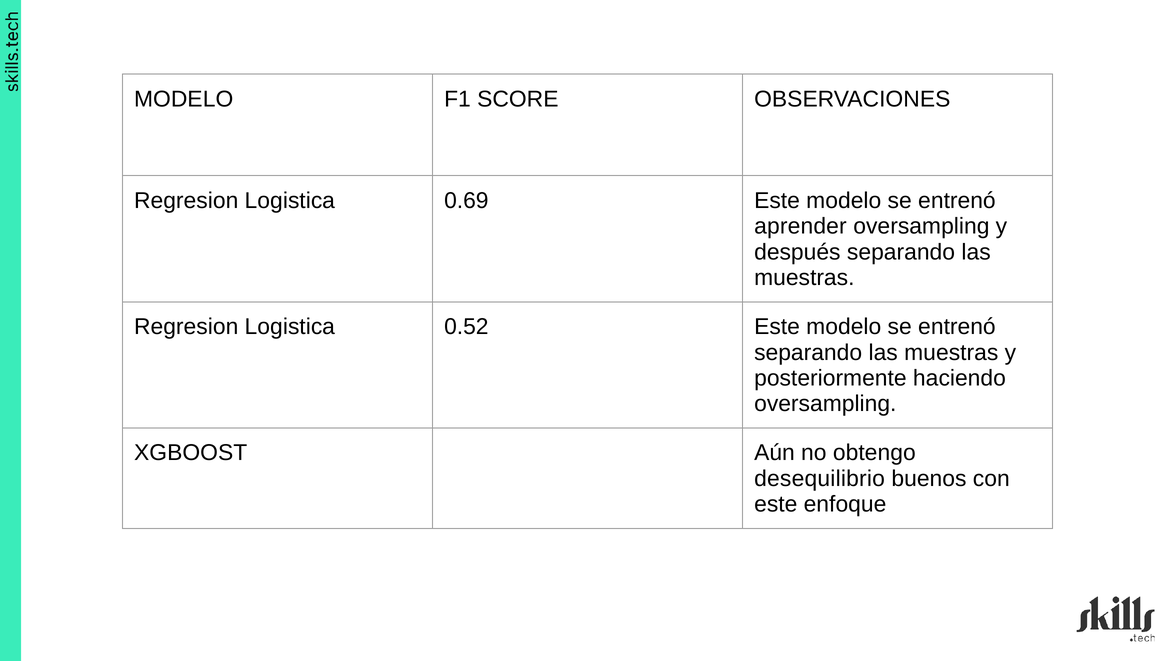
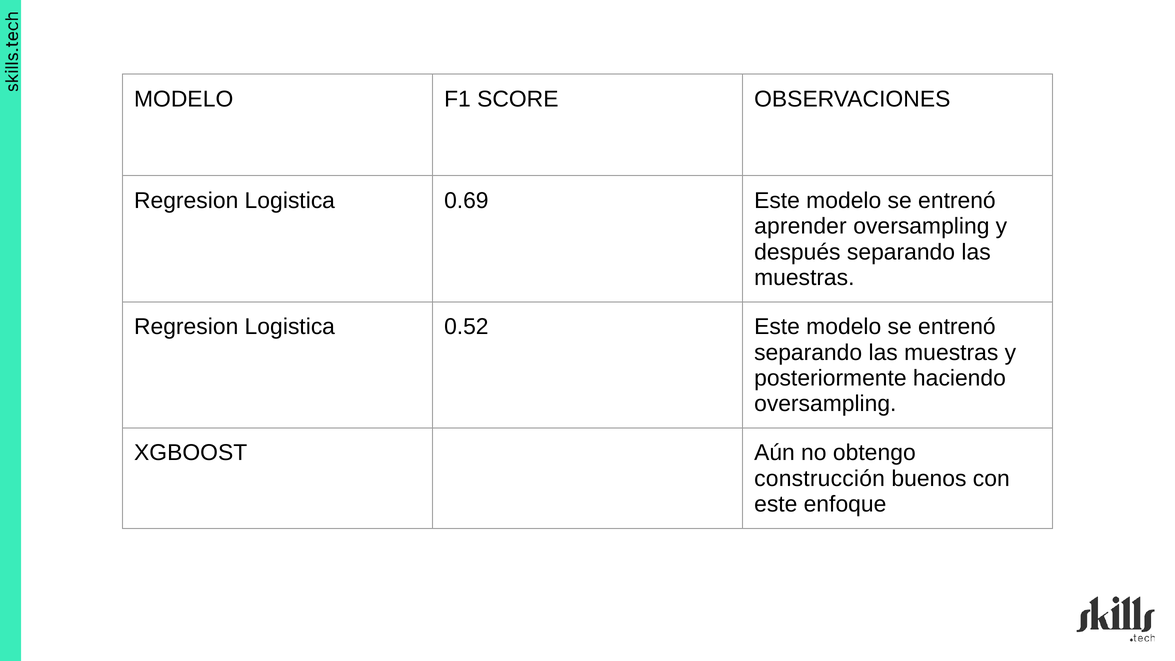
desequilibrio: desequilibrio -> construcción (820, 479)
